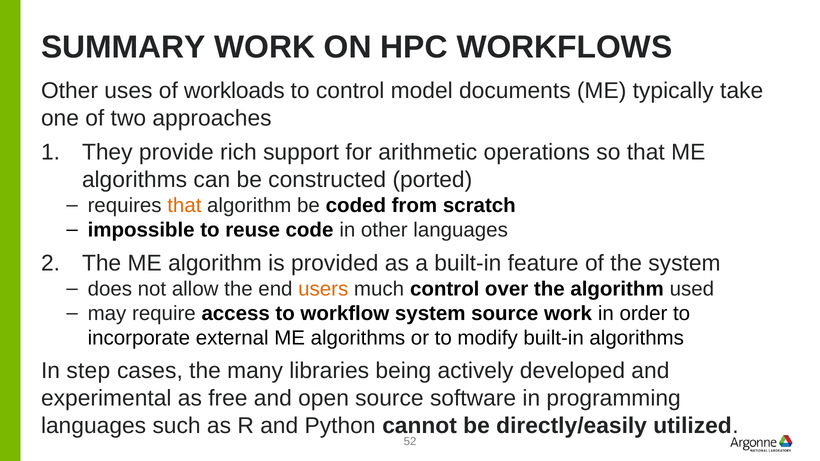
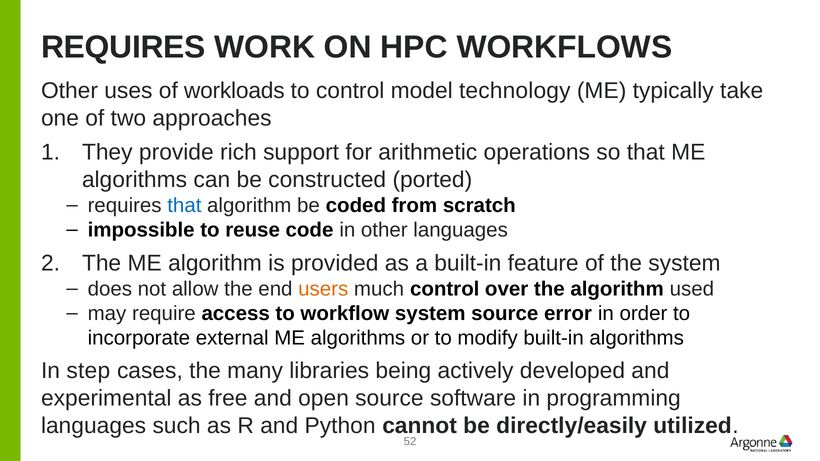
SUMMARY: SUMMARY -> REQUIRES (123, 47)
documents: documents -> technology (515, 91)
that colour: orange -> blue (184, 206)
source work: work -> error (568, 314)
